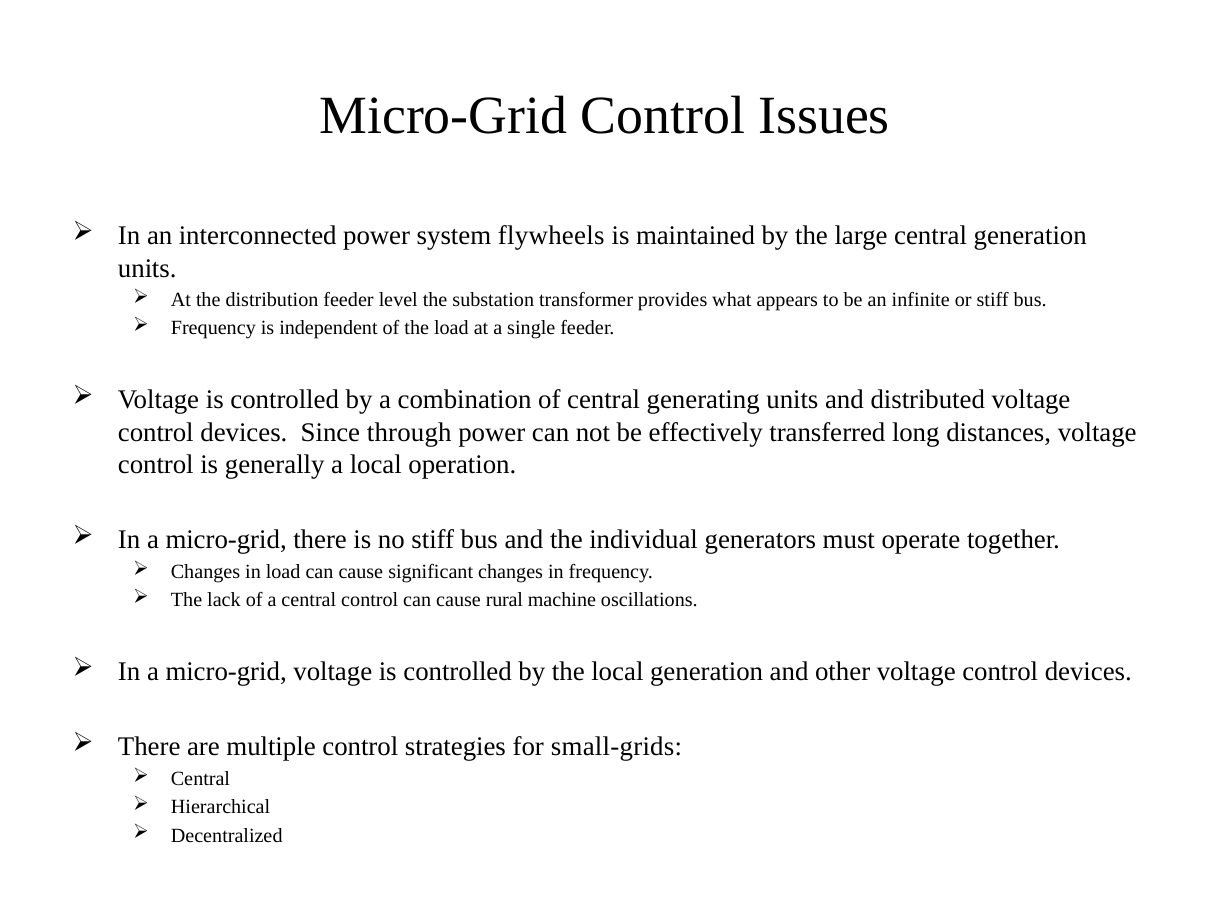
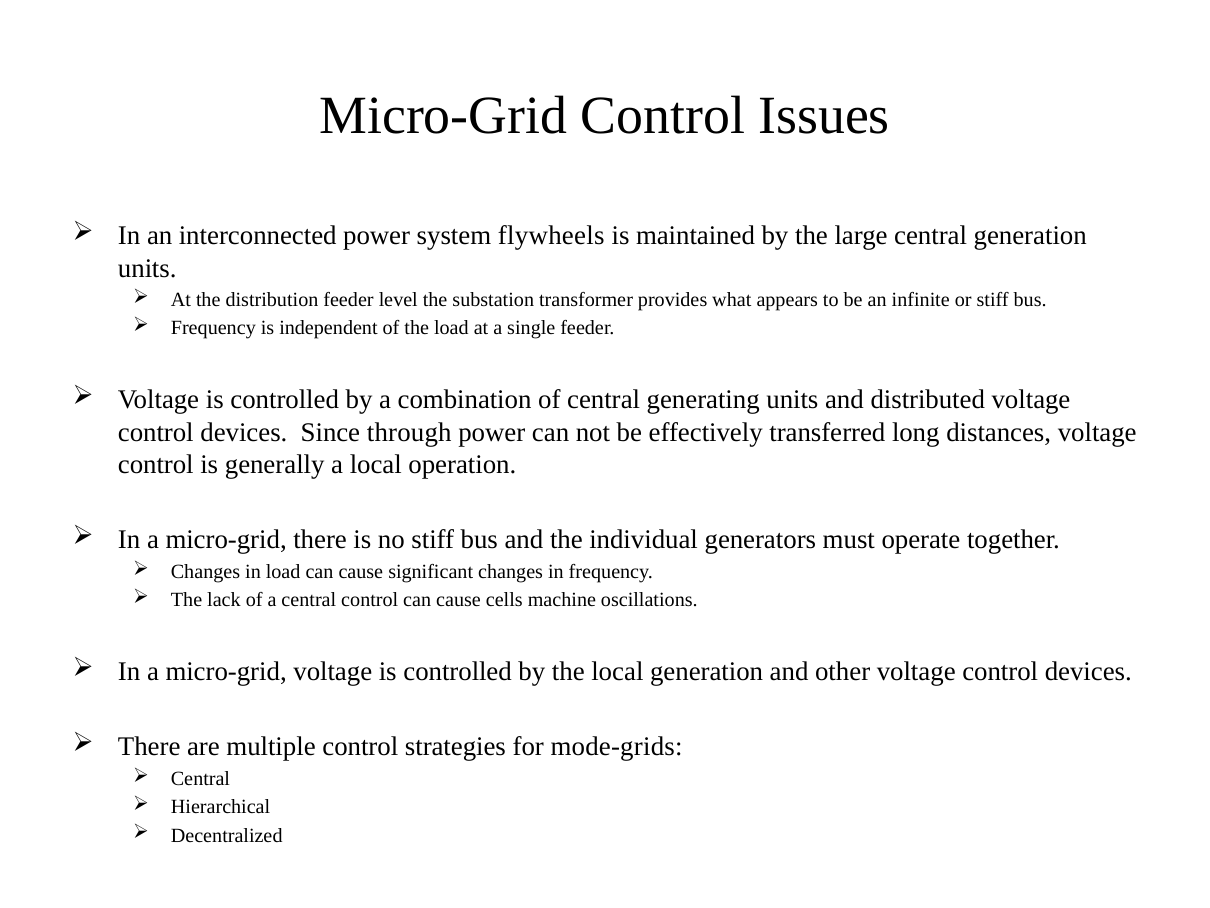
rural: rural -> cells (504, 600)
small-grids: small-grids -> mode-grids (617, 747)
